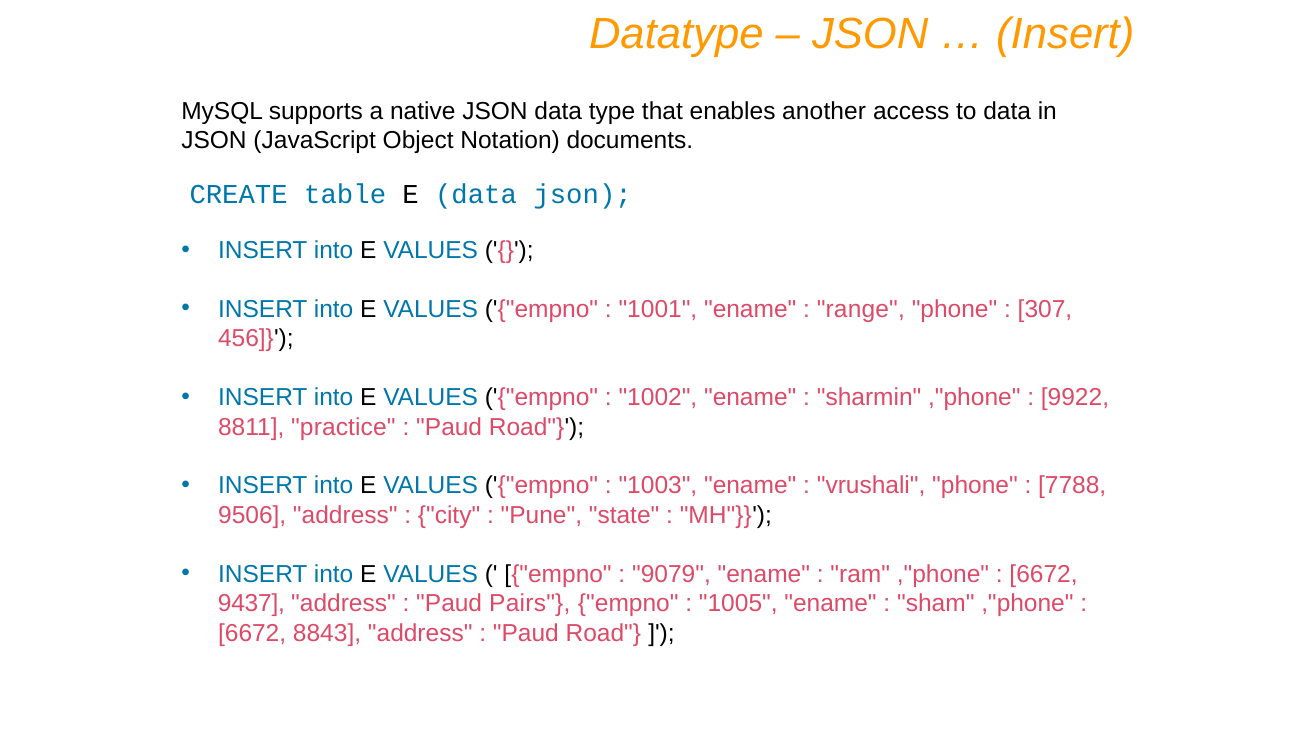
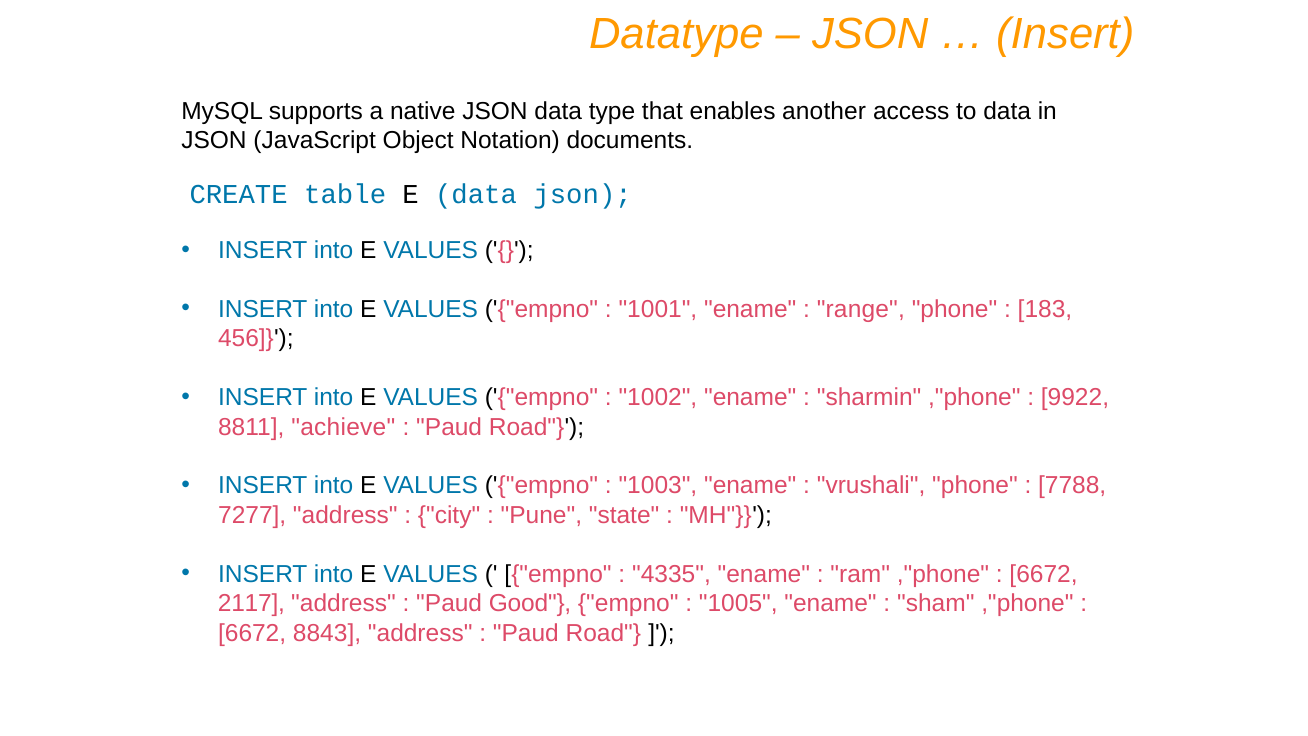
307: 307 -> 183 (1045, 309)
practice: practice -> achieve (343, 427)
9506: 9506 -> 7277 (252, 515)
9079: 9079 -> 4335 (671, 574)
9437: 9437 -> 2117 (251, 603)
Pairs: Pairs -> Good (530, 603)
